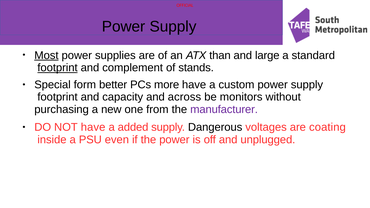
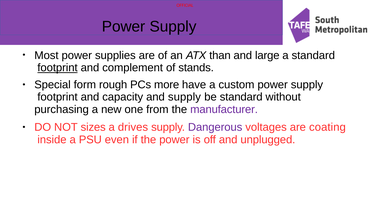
Most underline: present -> none (46, 55)
better: better -> rough (113, 85)
and across: across -> supply (184, 97)
be monitors: monitors -> standard (241, 97)
NOT have: have -> sizes (93, 127)
added: added -> drives (133, 127)
Dangerous colour: black -> purple (215, 127)
